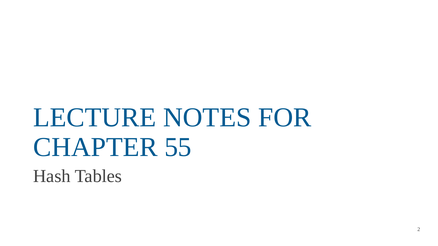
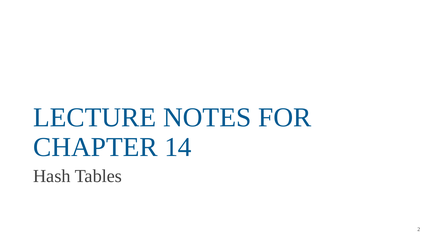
55: 55 -> 14 (178, 147)
